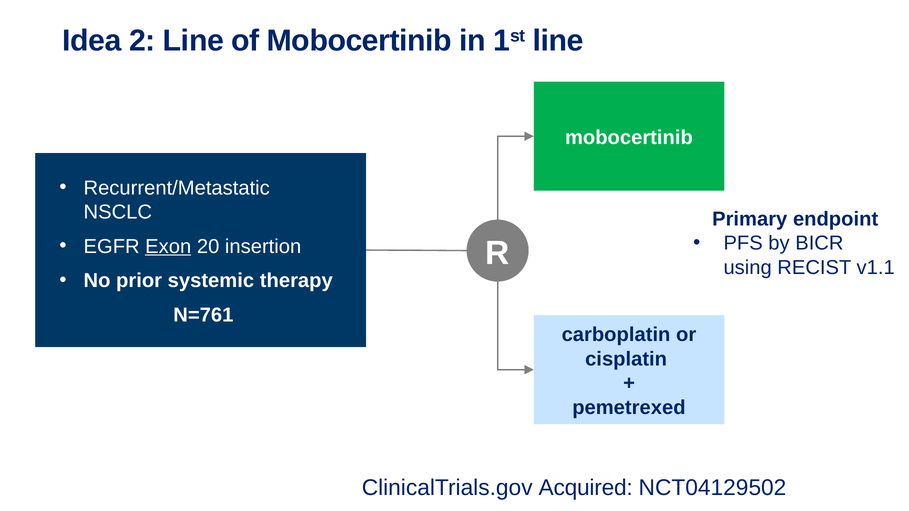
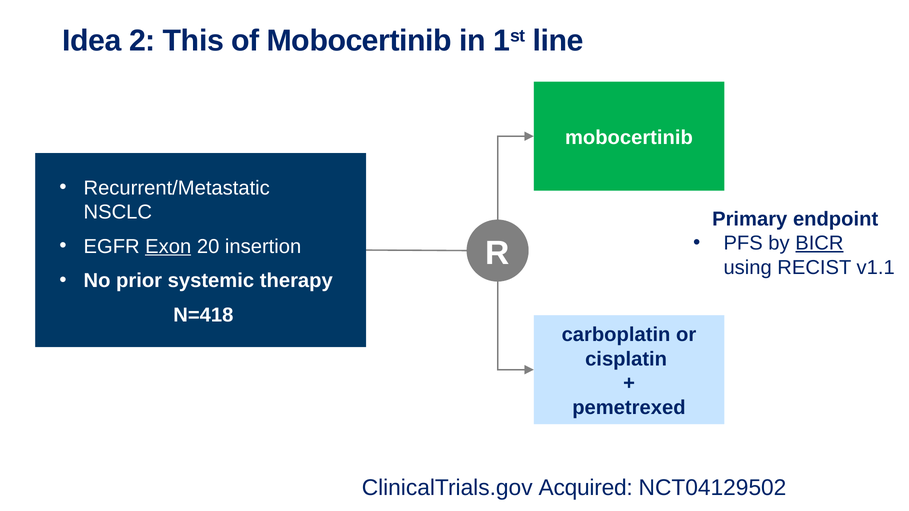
2 Line: Line -> This (193, 41)
BICR underline: none -> present (819, 243)
N=761: N=761 -> N=418 (203, 315)
